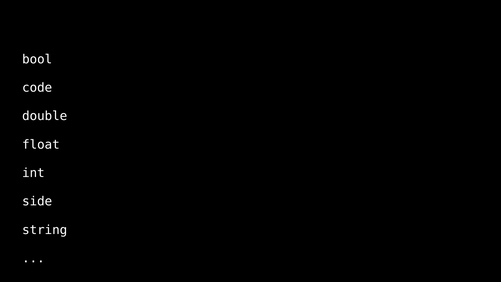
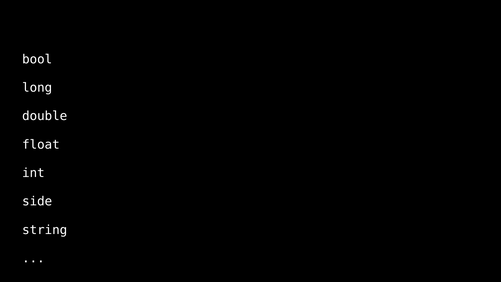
code: code -> long (37, 88)
